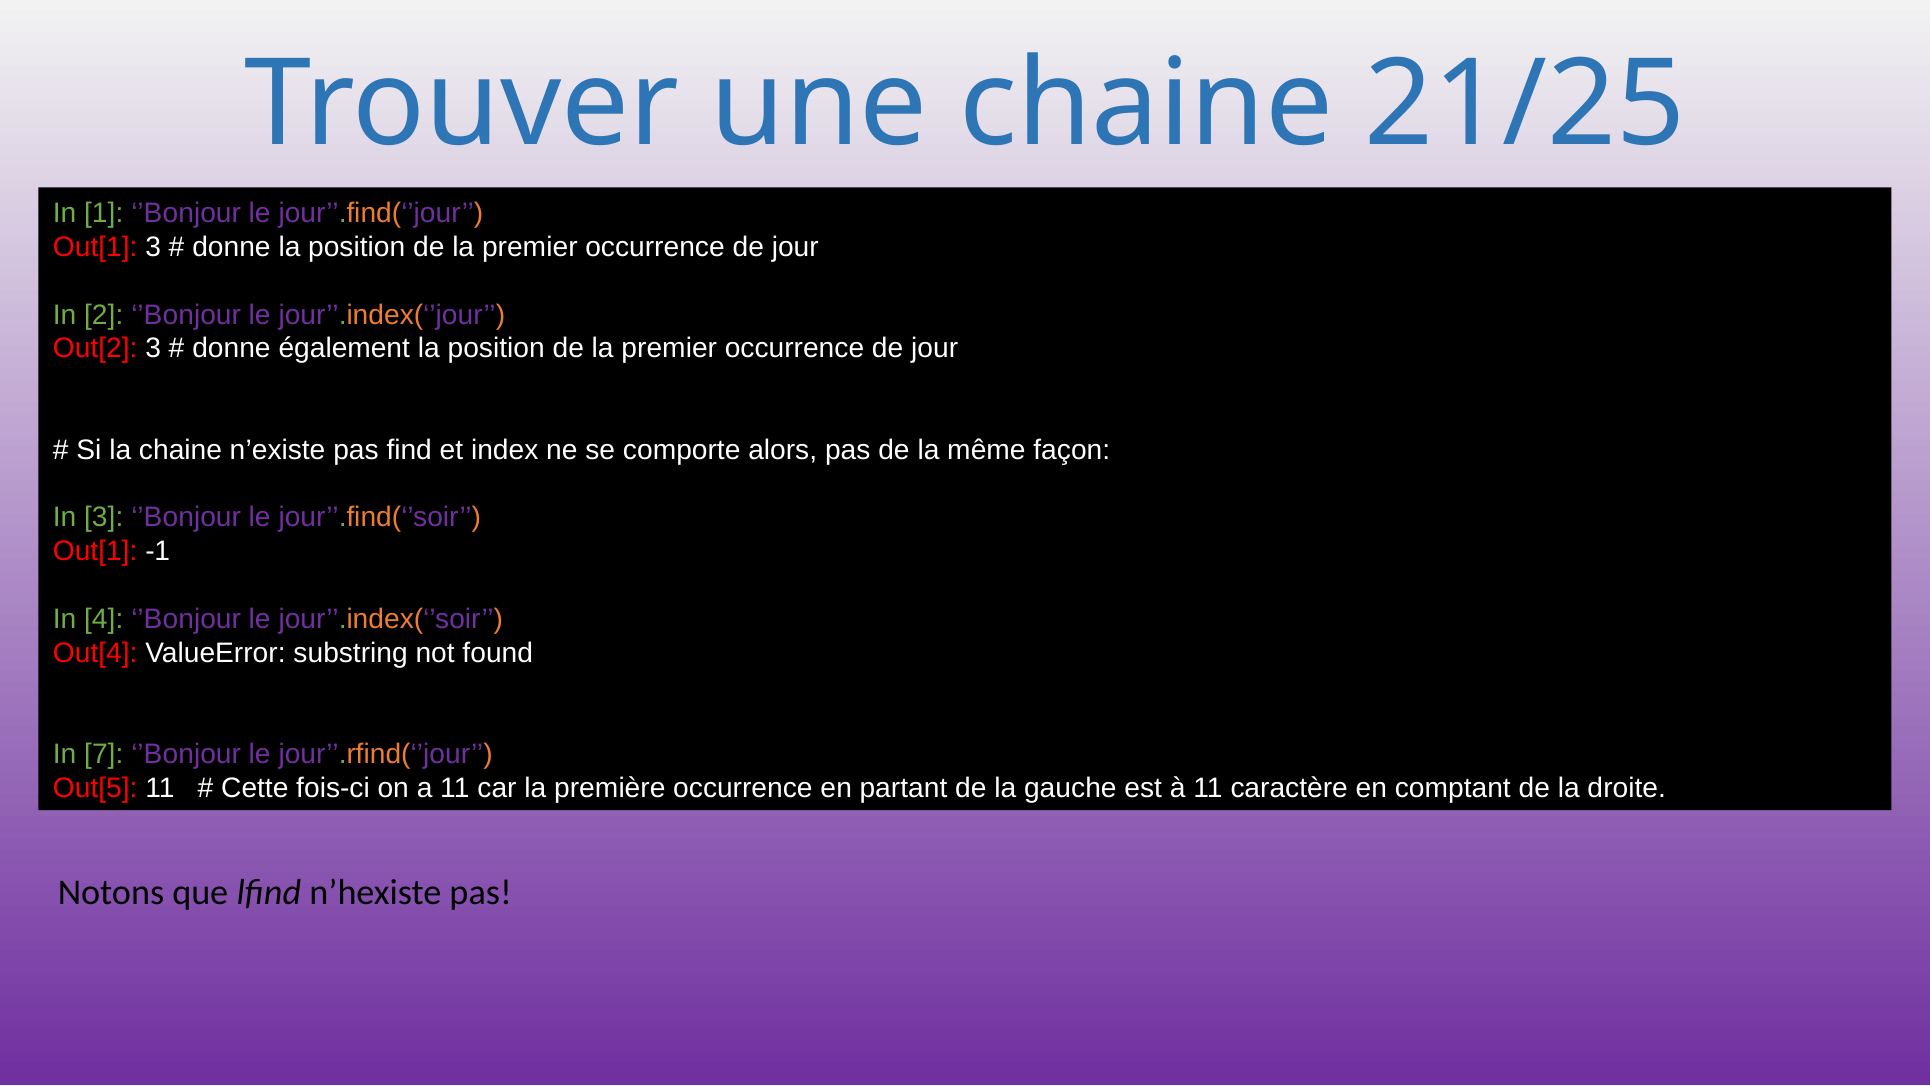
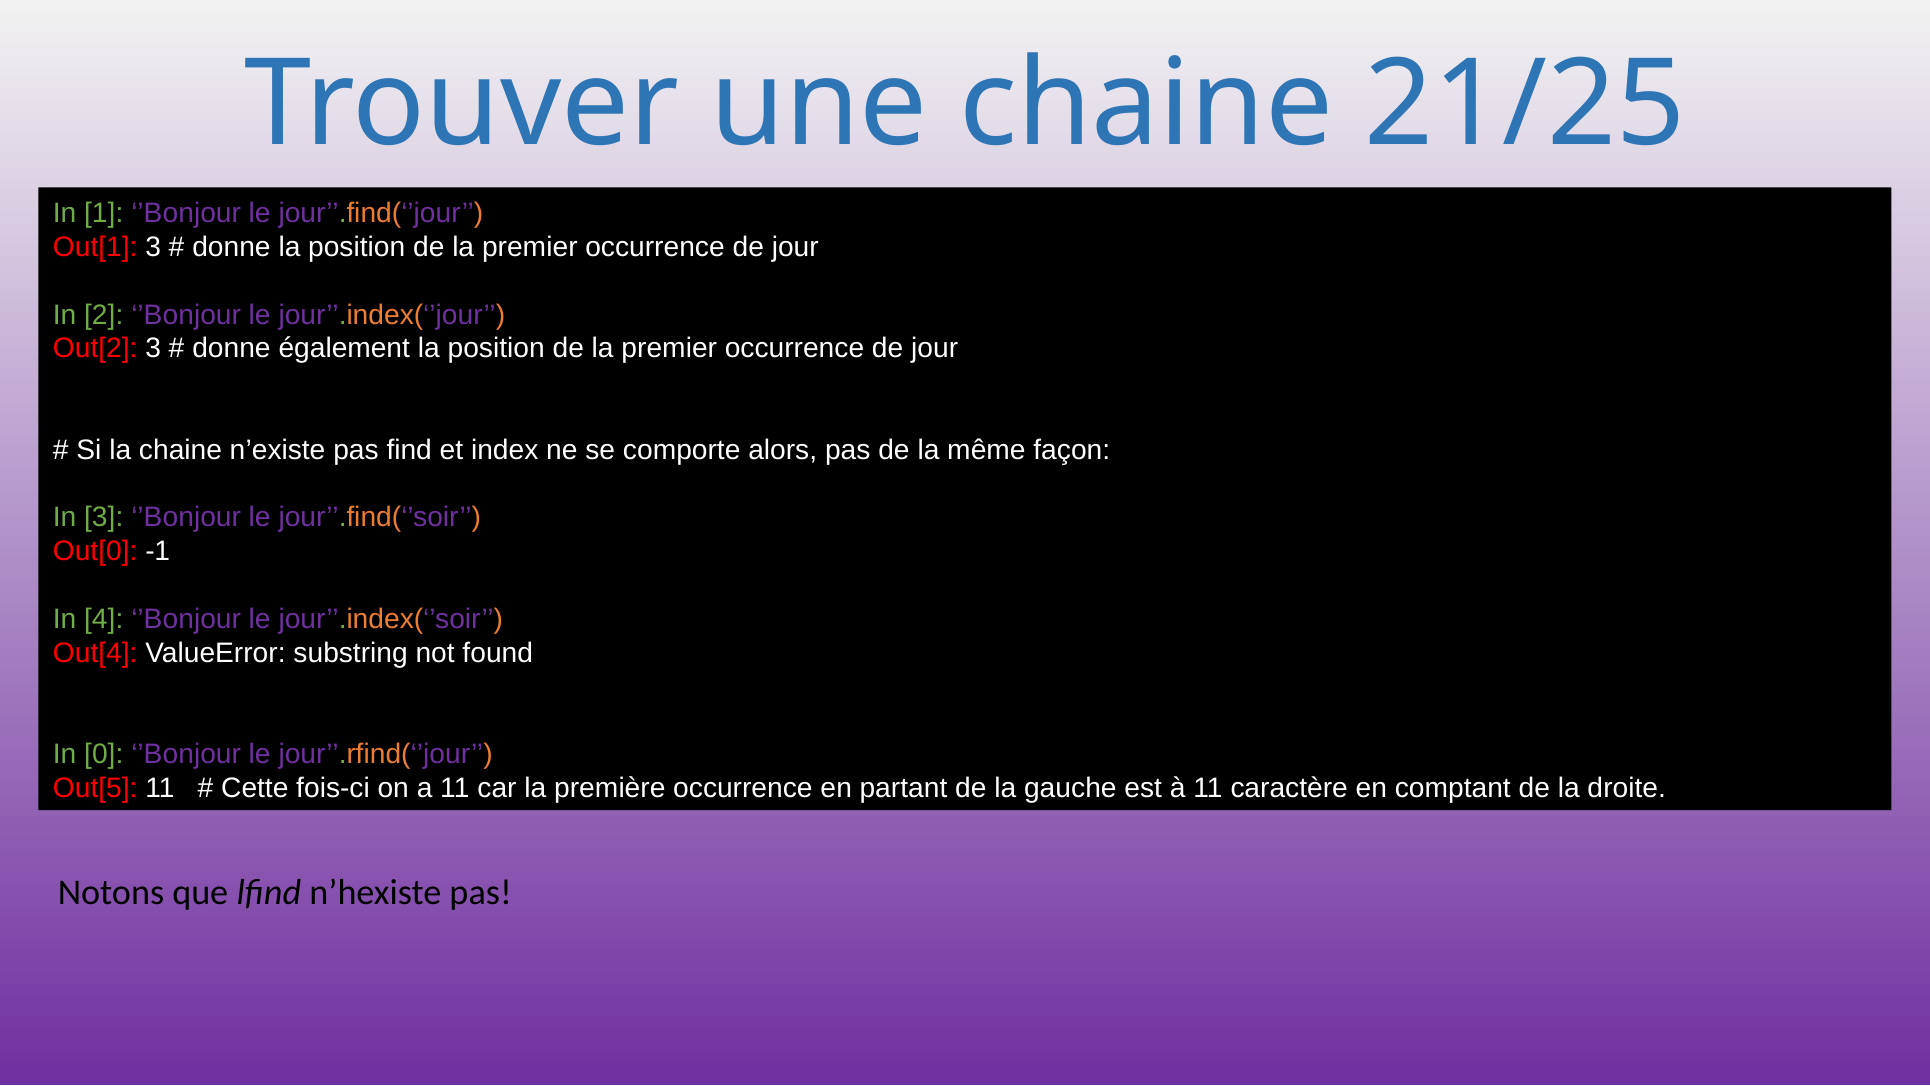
Out[1: Out[1 -> Out[0 (95, 551)
7: 7 -> 0 (104, 754)
